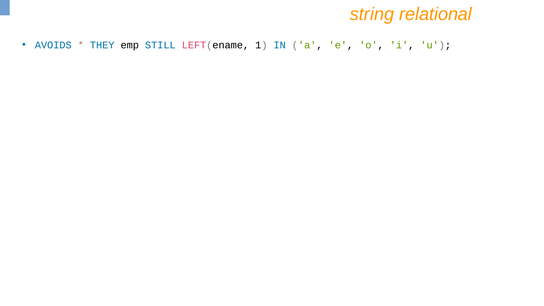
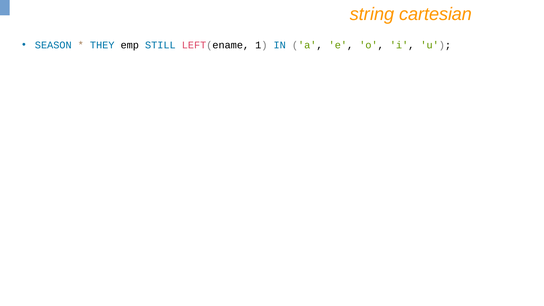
relational: relational -> cartesian (436, 14)
AVOIDS: AVOIDS -> SEASON (53, 45)
